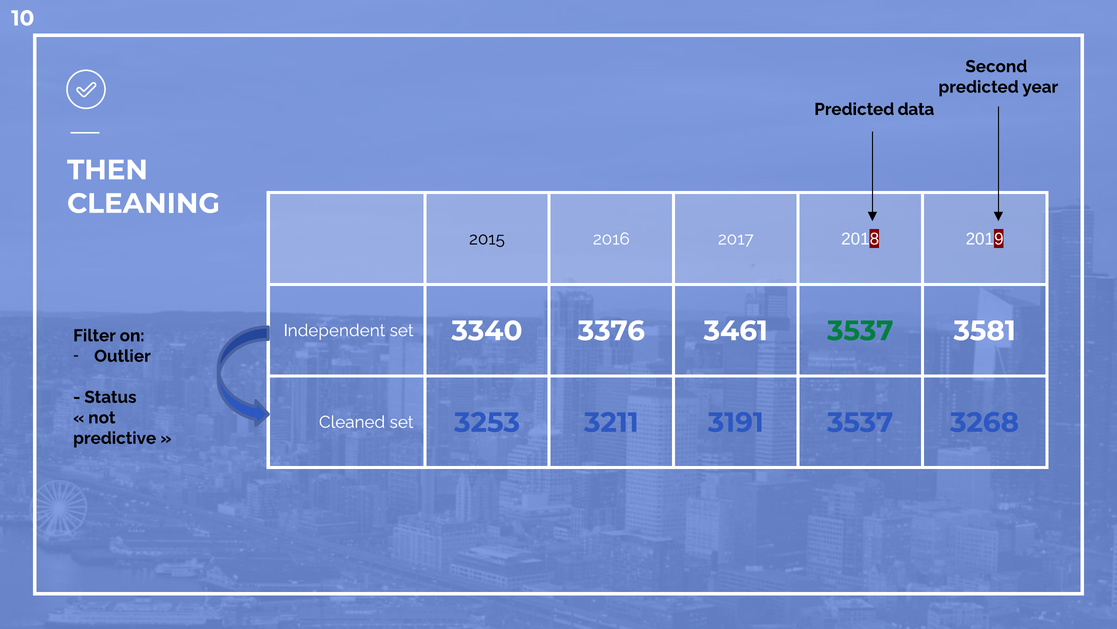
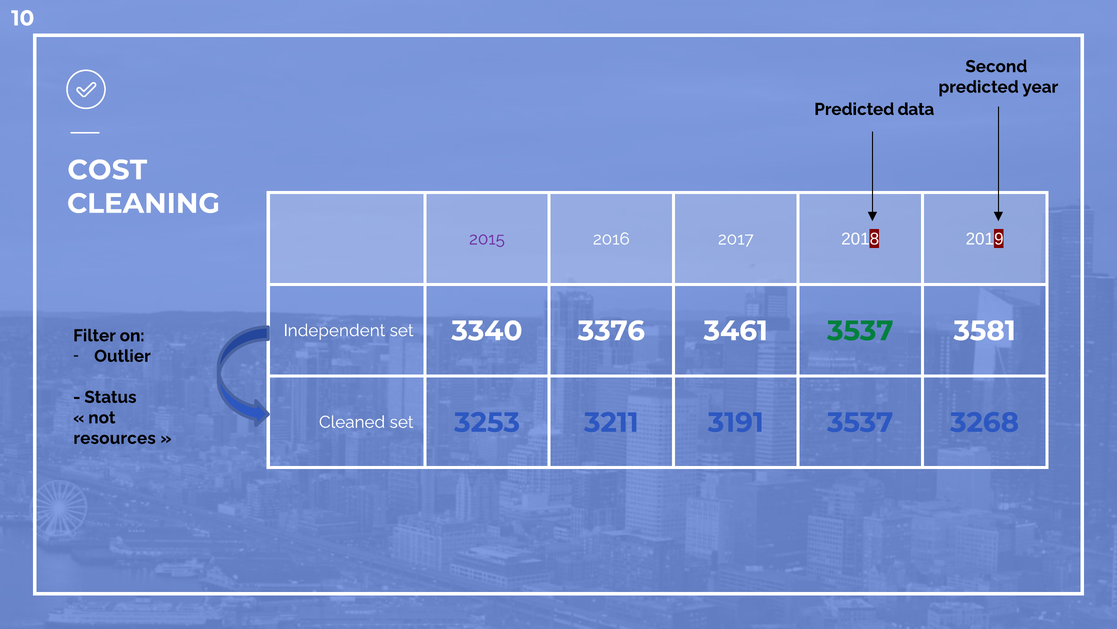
THEN: THEN -> COST (107, 170)
2015 colour: black -> purple (487, 239)
predictive: predictive -> resources (115, 438)
